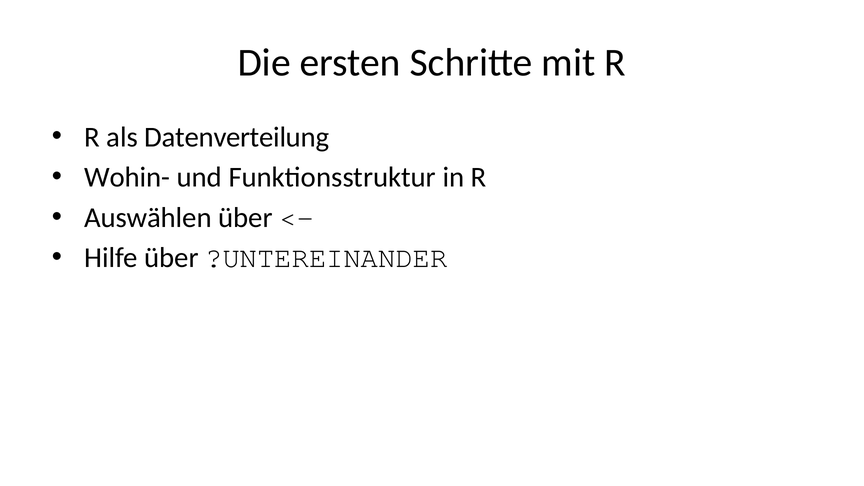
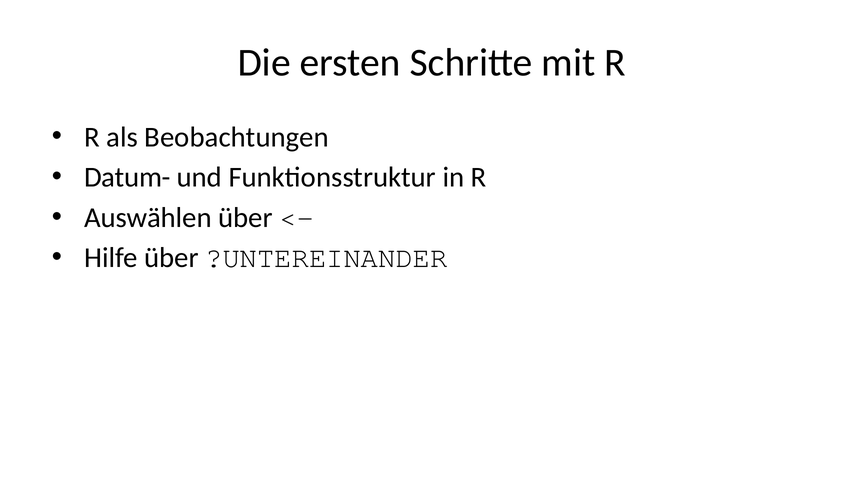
Datenverteilung: Datenverteilung -> Beobachtungen (237, 137)
Wohin-: Wohin- -> Datum- (127, 177)
